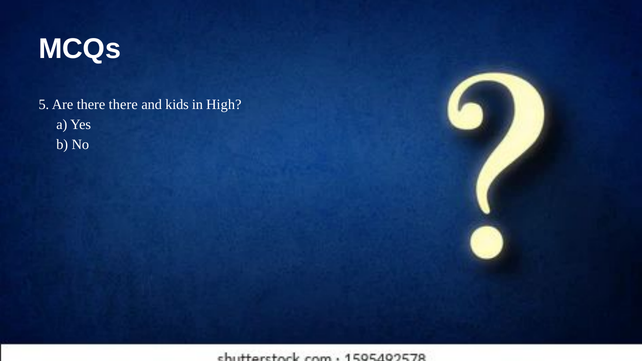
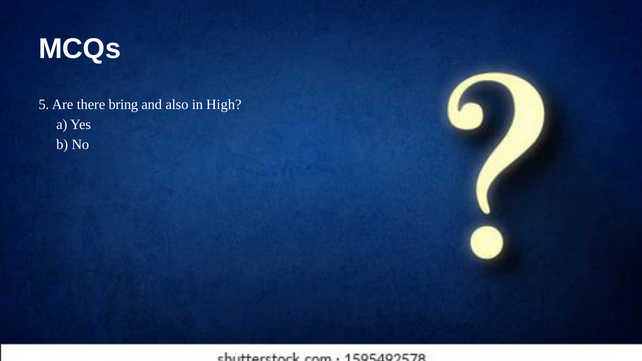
there there: there -> bring (123, 105)
kids: kids -> also (177, 105)
